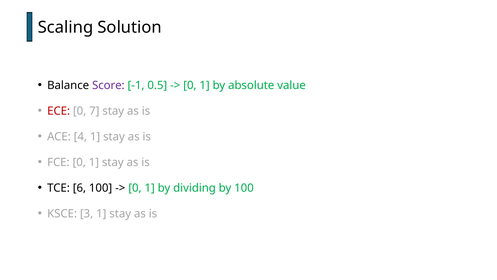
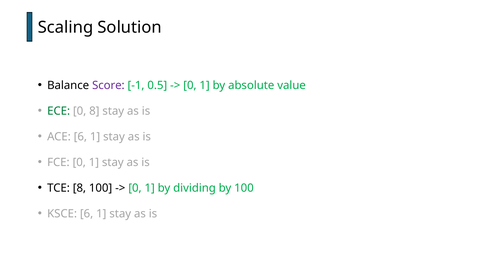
ECE colour: red -> green (59, 111)
0 7: 7 -> 8 (94, 111)
ACE 4: 4 -> 6 (80, 137)
TCE 6: 6 -> 8 (79, 188)
KSCE 3: 3 -> 6 (87, 213)
